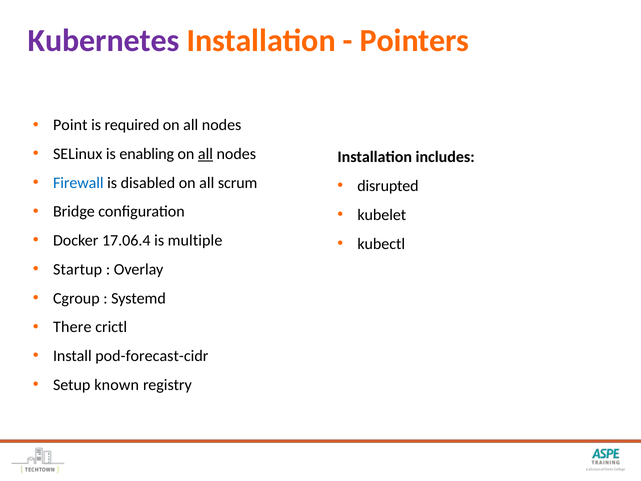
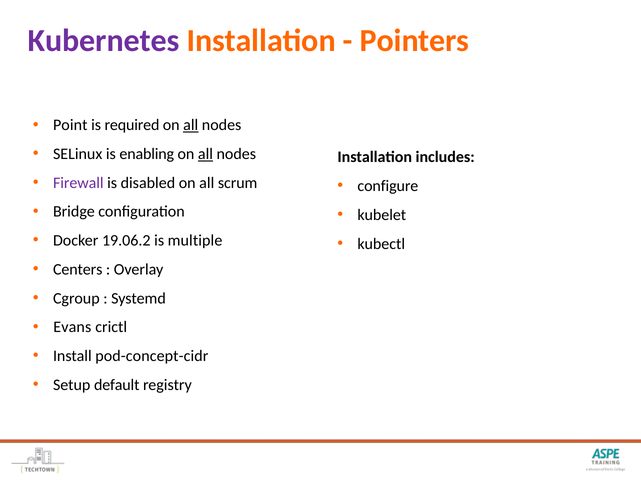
all underline: none -> present (191, 125)
Firewall colour: blue -> purple (78, 183)
disrupted: disrupted -> configure (388, 186)
17.06.4: 17.06.4 -> 19.06.2 (126, 240)
Startup: Startup -> Centers (78, 269)
There: There -> Evans (72, 327)
pod-forecast-cidr: pod-forecast-cidr -> pod-concept-cidr (152, 356)
known: known -> default (117, 385)
